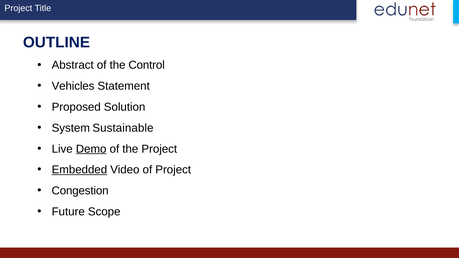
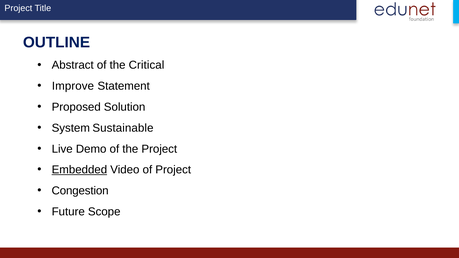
Control: Control -> Critical (147, 65)
Vehicles: Vehicles -> Improve (73, 86)
Demo underline: present -> none (91, 149)
